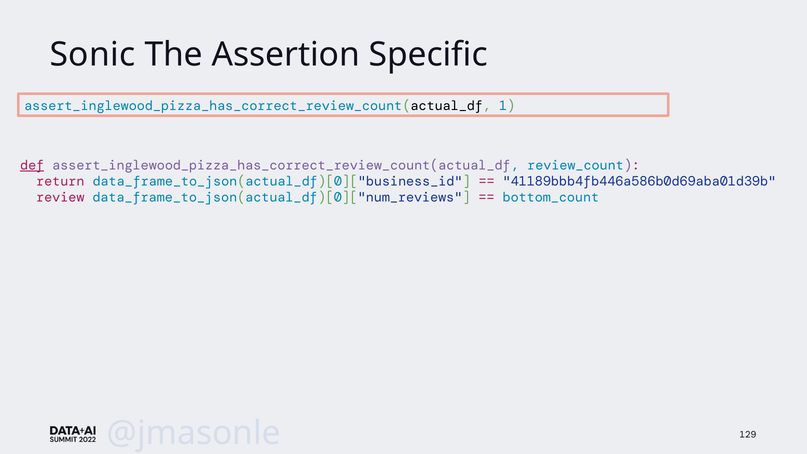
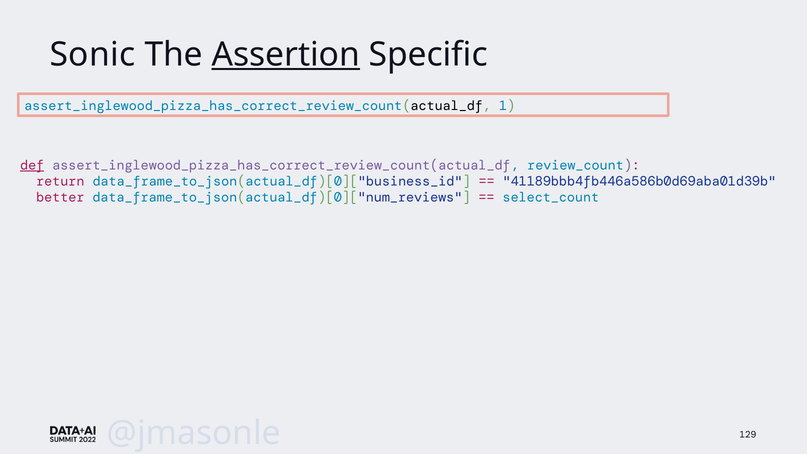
Assertion underline: none -> present (286, 55)
review: review -> better (60, 197)
bottom_count: bottom_count -> select_count (551, 197)
